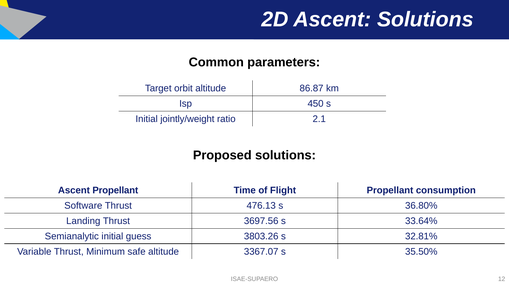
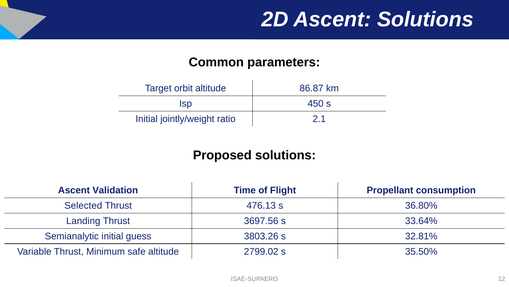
Ascent Propellant: Propellant -> Validation (115, 190)
Software: Software -> Selected (83, 205)
3367.07: 3367.07 -> 2799.02 (261, 251)
